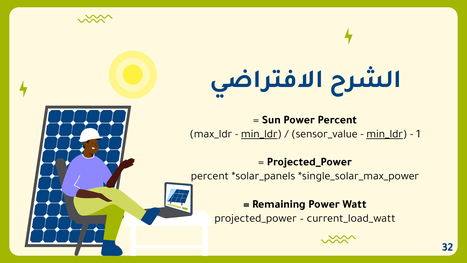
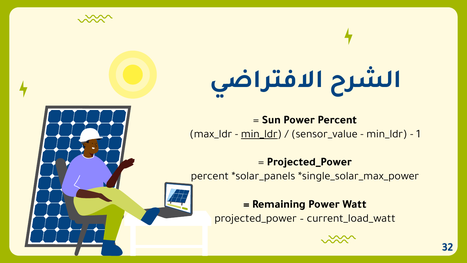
min_ldr underline: present -> none (385, 134)
